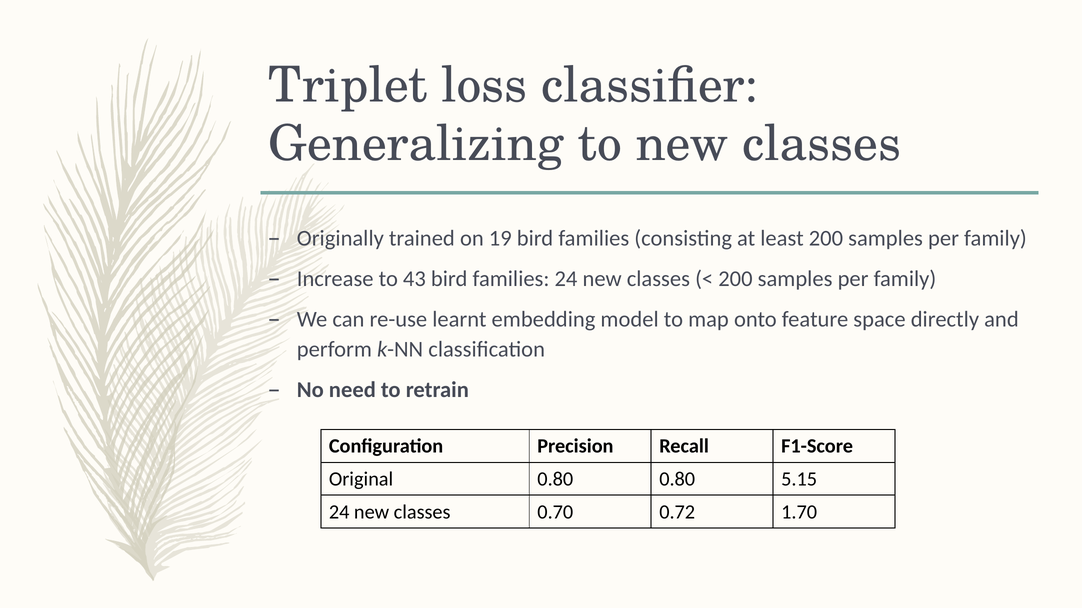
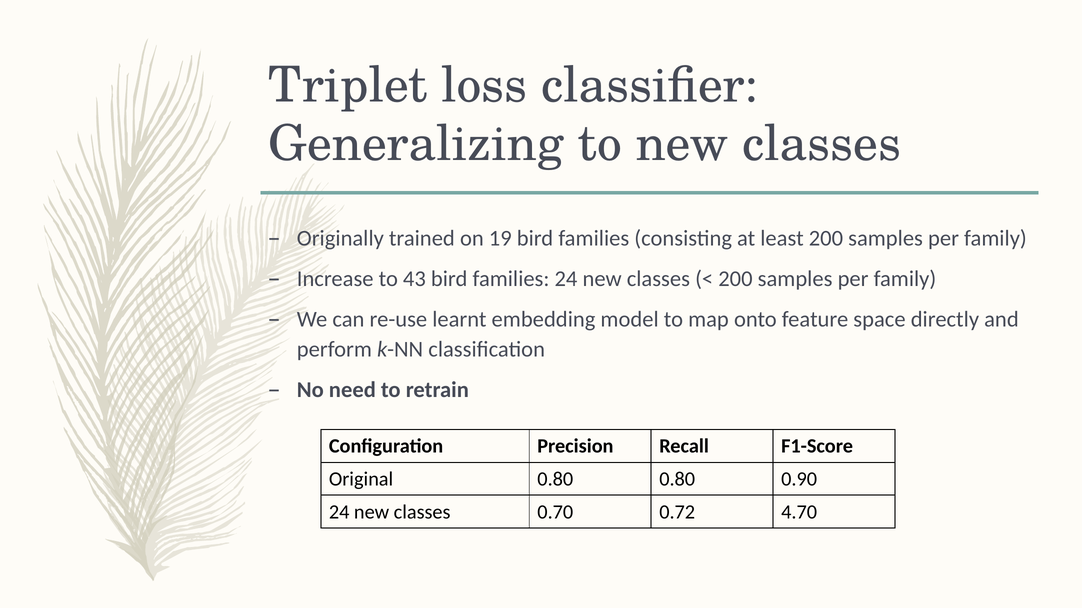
5.15: 5.15 -> 0.90 (799, 479)
1.70: 1.70 -> 4.70 (799, 512)
